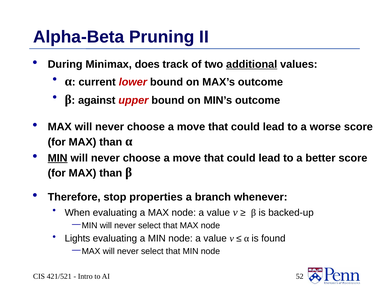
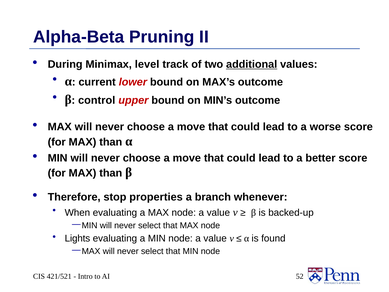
does: does -> level (147, 64)
against: against -> control (97, 100)
MIN underline: present -> none (58, 158)
